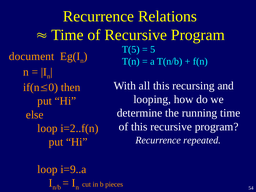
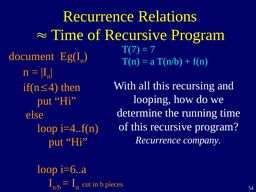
T(5: T(5 -> T(7 (131, 49)
5: 5 -> 7 (153, 49)
0: 0 -> 4 (53, 87)
i=2..f(n: i=2..f(n -> i=4..f(n (79, 128)
repeated: repeated -> company (202, 140)
i=9..a: i=9..a -> i=6..a (73, 169)
